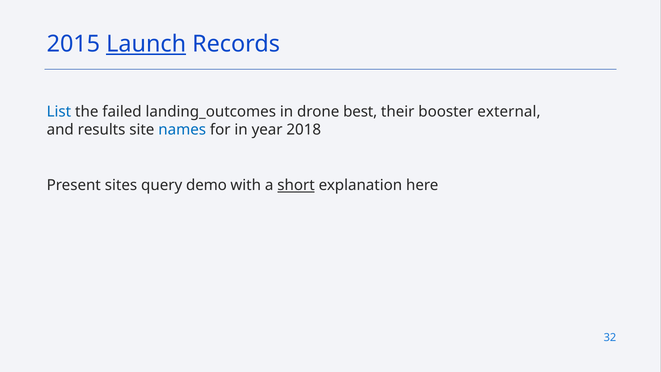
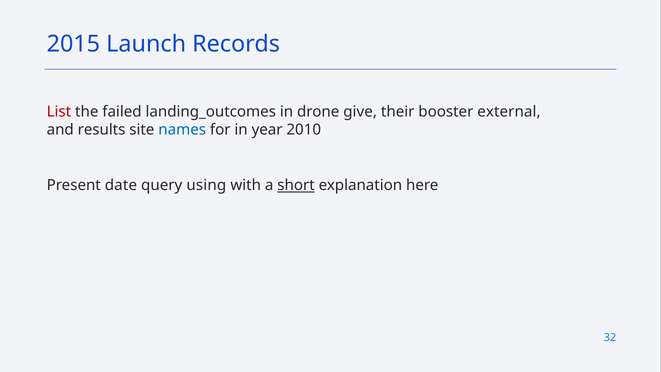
Launch underline: present -> none (146, 44)
List colour: blue -> red (59, 112)
best: best -> give (360, 112)
2018: 2018 -> 2010 (304, 130)
sites: sites -> date (121, 185)
demo: demo -> using (206, 185)
